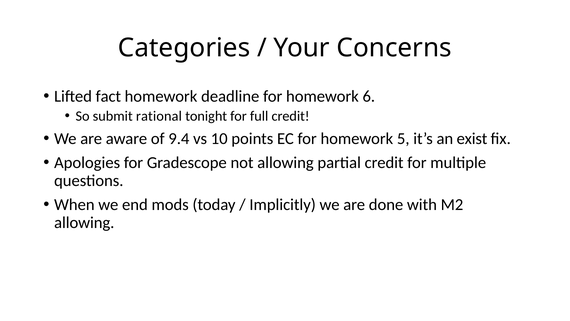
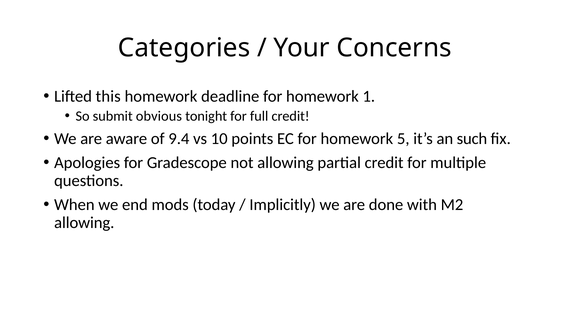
fact: fact -> this (108, 96)
6: 6 -> 1 (369, 96)
rational: rational -> obvious (159, 116)
exist: exist -> such (472, 139)
